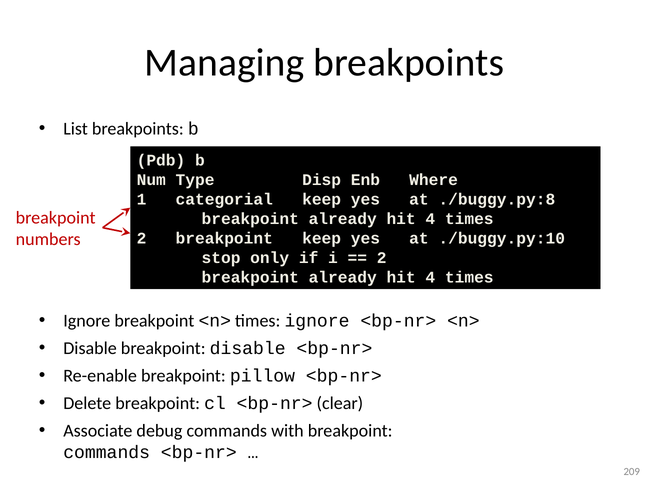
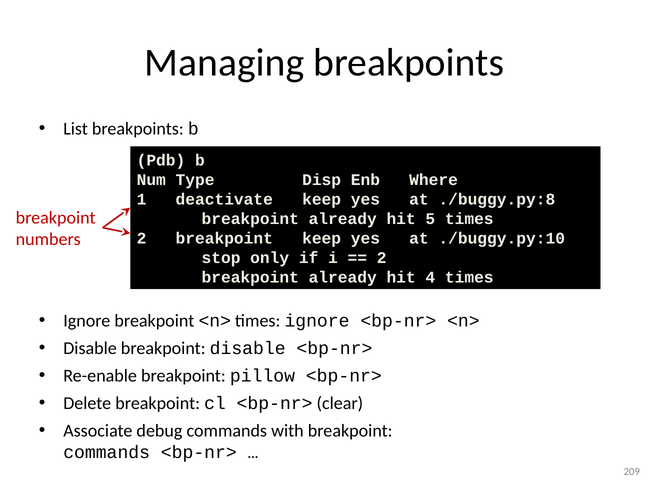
categorial: categorial -> deactivate (224, 199)
4: 4 -> 5 (430, 219)
